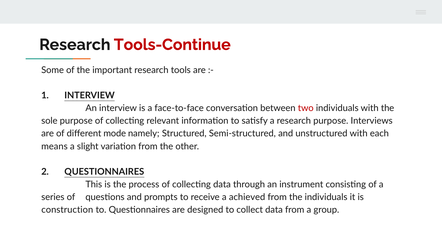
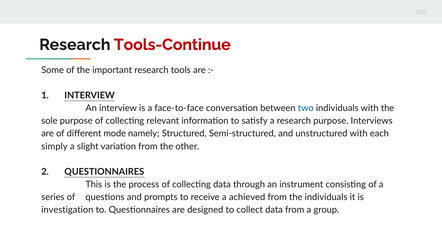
two colour: red -> blue (306, 108)
means: means -> simply (54, 146)
construction: construction -> investigation (67, 210)
